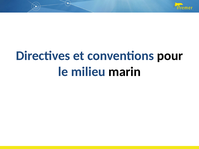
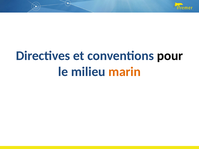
marin colour: black -> orange (125, 72)
